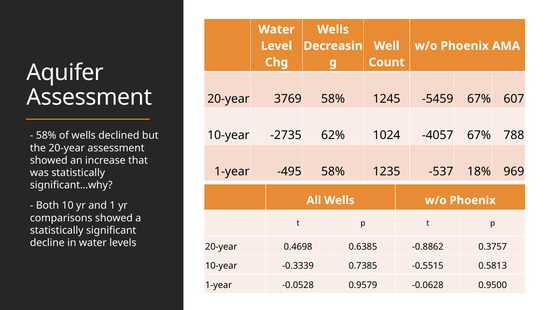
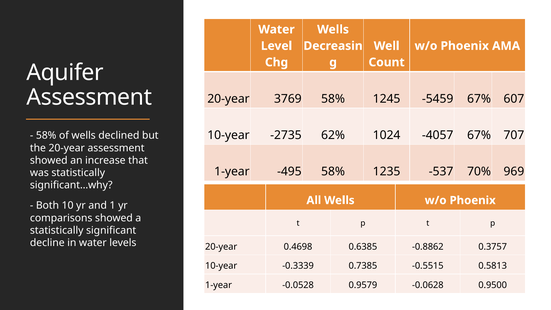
788: 788 -> 707 (514, 135)
18%: 18% -> 70% (479, 171)
